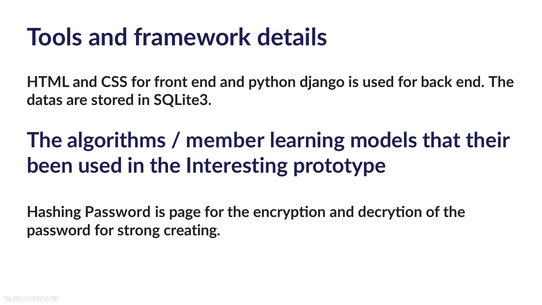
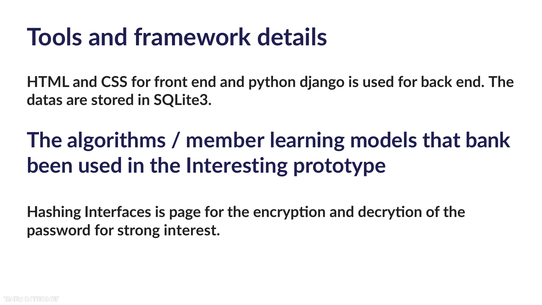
their: their -> bank (488, 140)
Hashing Password: Password -> Interfaces (118, 212)
creating: creating -> interest (192, 230)
